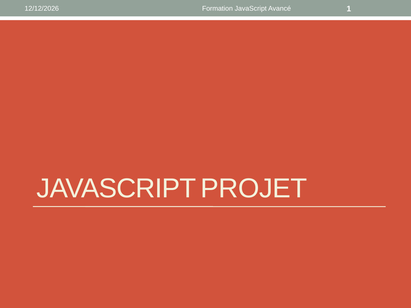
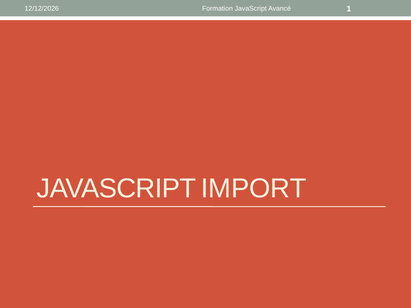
PROJET: PROJET -> IMPORT (254, 188)
